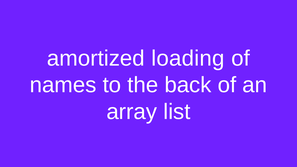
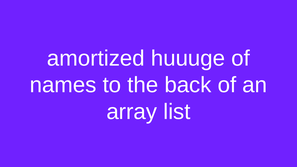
loading: loading -> huuuge (188, 58)
